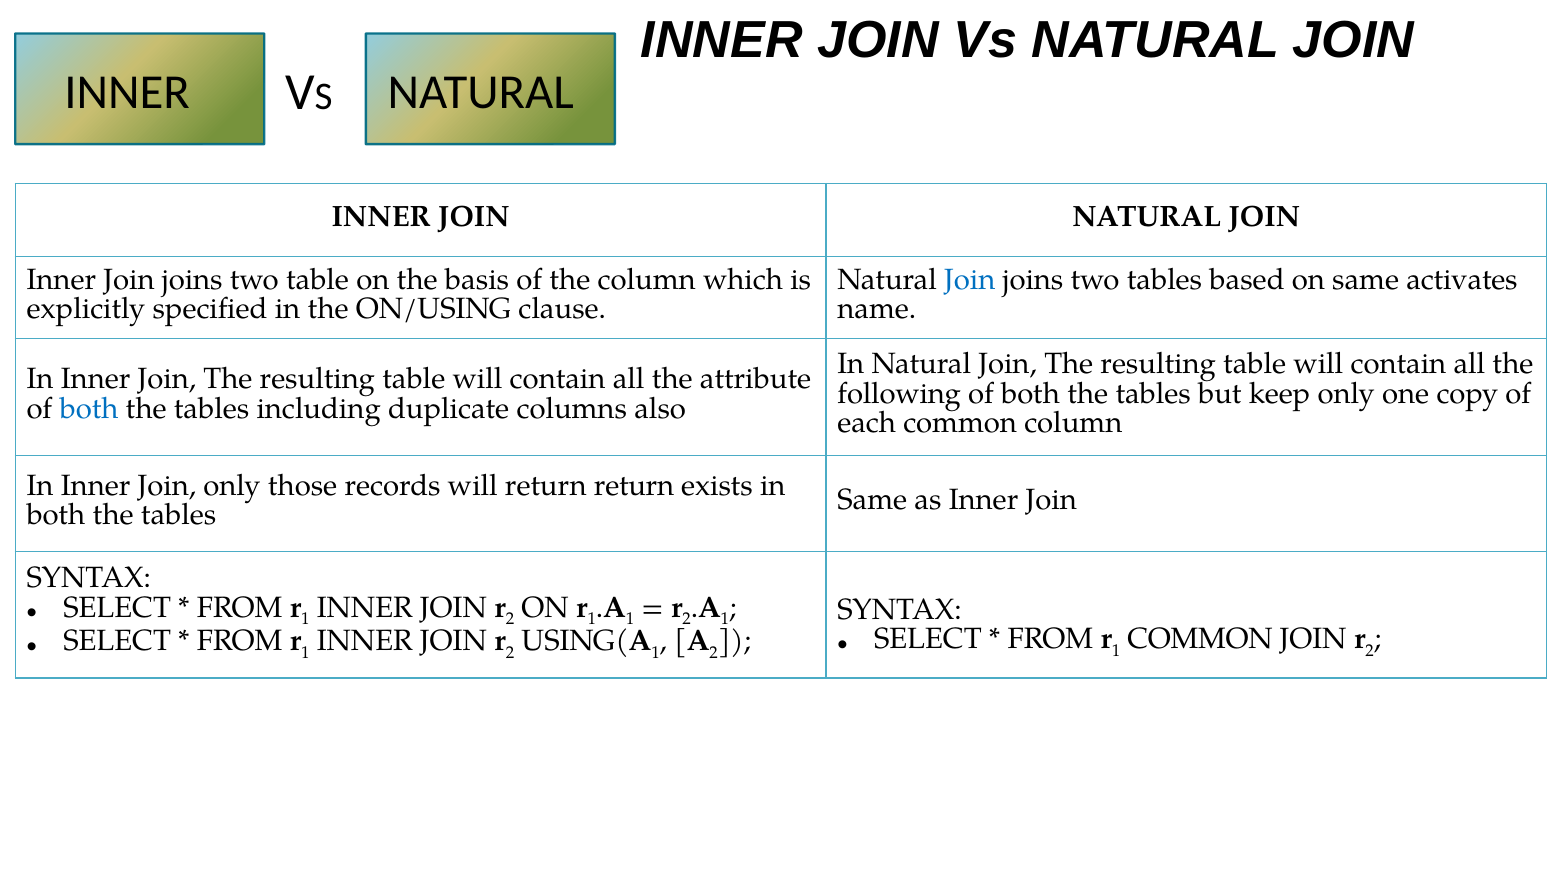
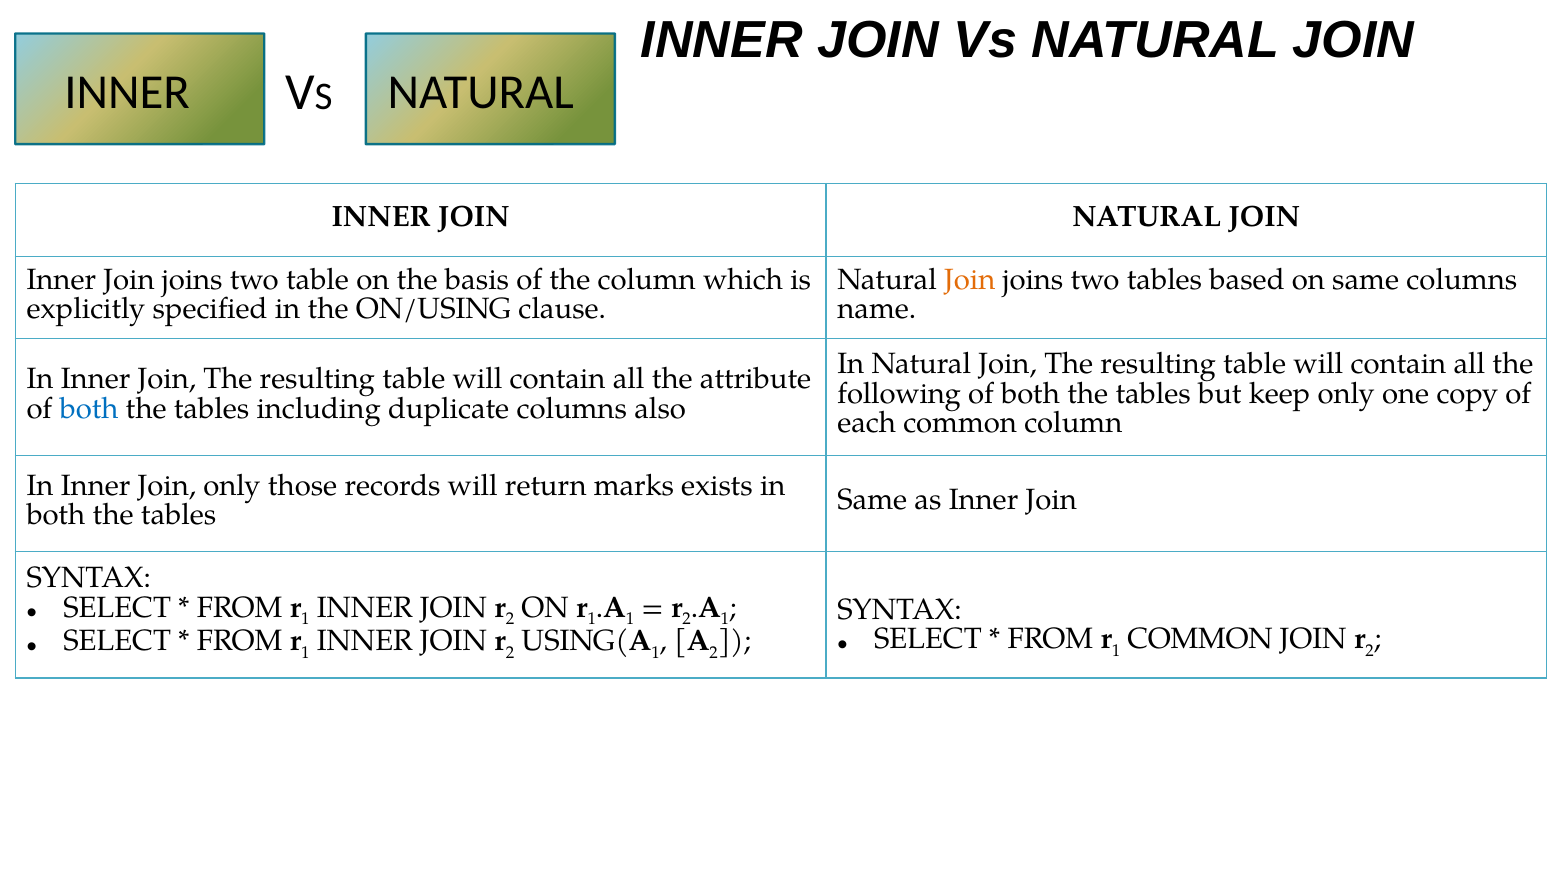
Join colour: blue -> orange (970, 280)
same activates: activates -> columns (1462, 280)
return return: return -> marks (634, 485)
